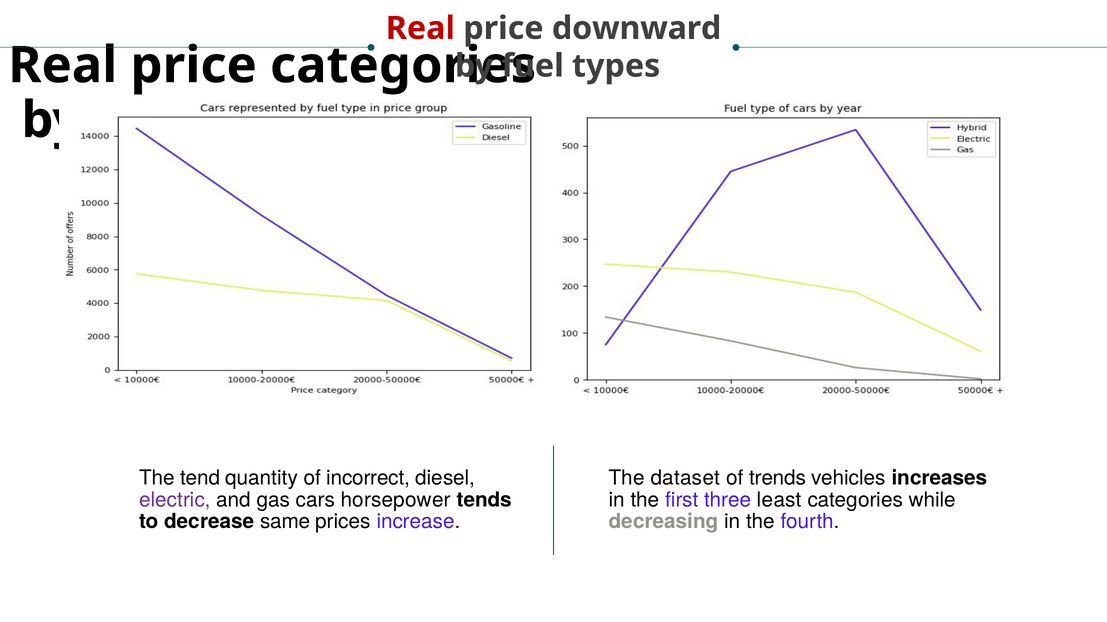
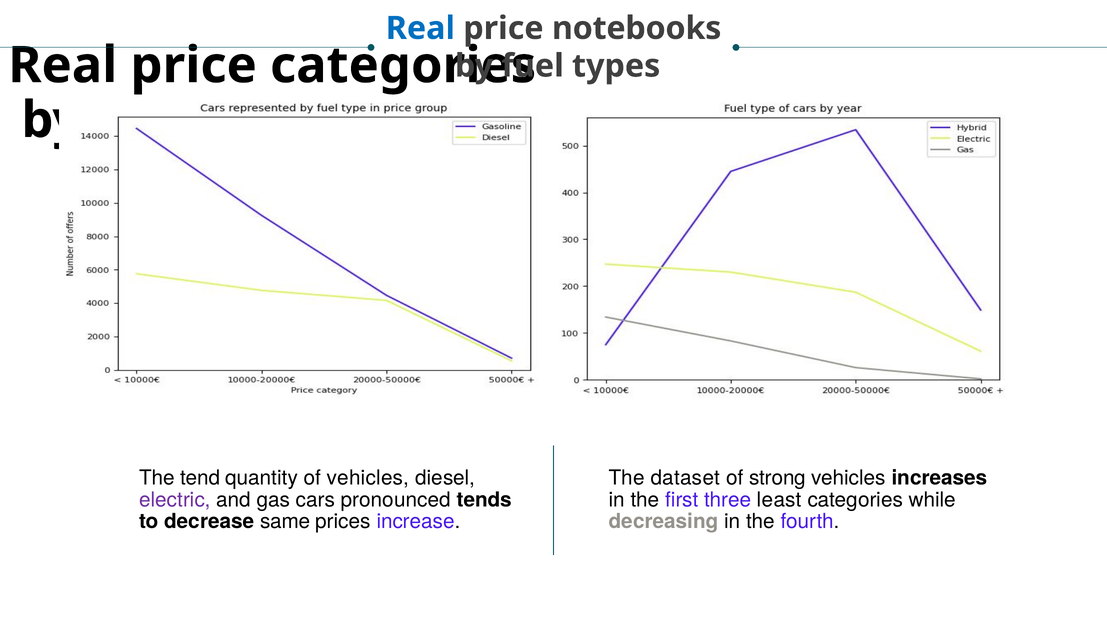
Real colour: red -> blue (420, 28)
downward: downward -> notebooks (637, 28)
of incorrect: incorrect -> vehicles (368, 478)
trends: trends -> strong (778, 478)
horsepower: horsepower -> pronounced (396, 500)
